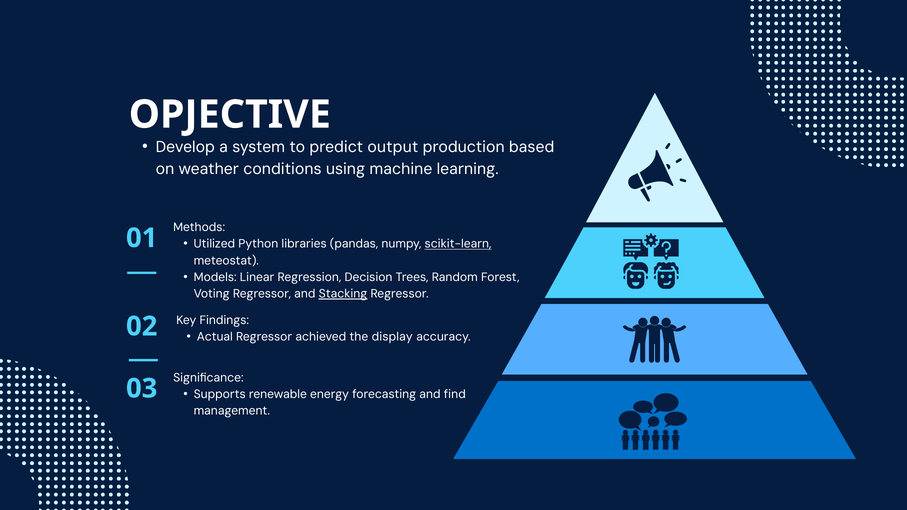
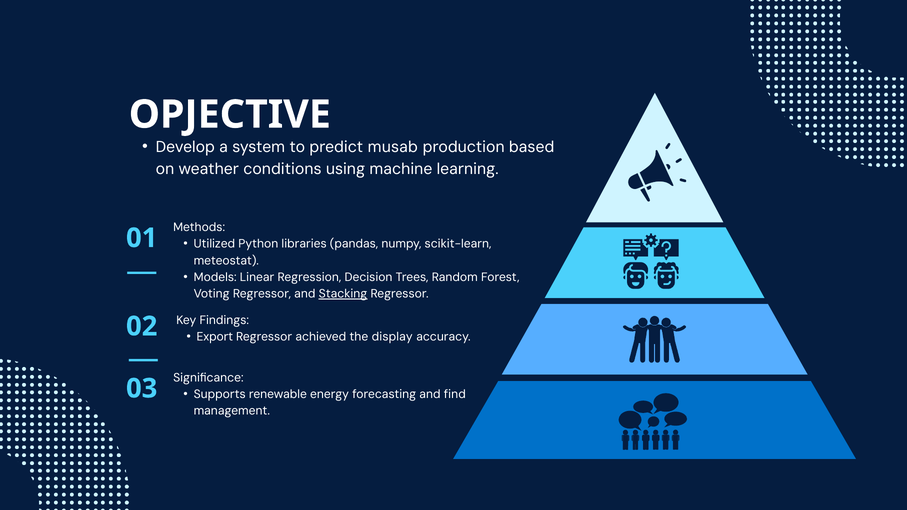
output: output -> musab (393, 147)
scikit-learn underline: present -> none (458, 244)
Actual: Actual -> Export (215, 337)
